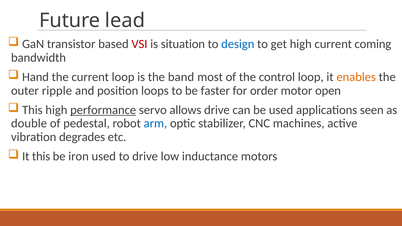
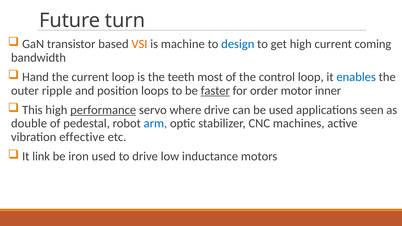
lead: lead -> turn (125, 21)
VSI colour: red -> orange (139, 44)
situation: situation -> machine (183, 44)
band: band -> teeth (181, 77)
enables colour: orange -> blue (356, 77)
faster underline: none -> present (215, 91)
open: open -> inner (328, 91)
allows: allows -> where (185, 110)
degrades: degrades -> effective (82, 137)
It this: this -> link (41, 157)
